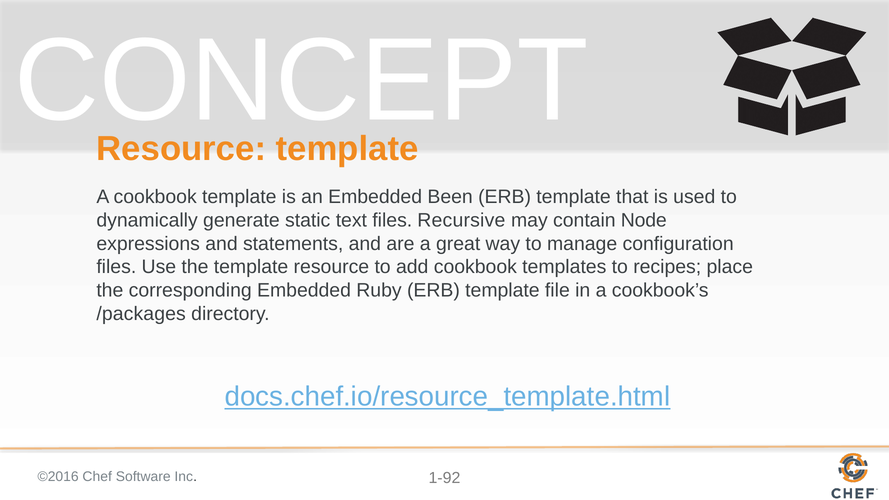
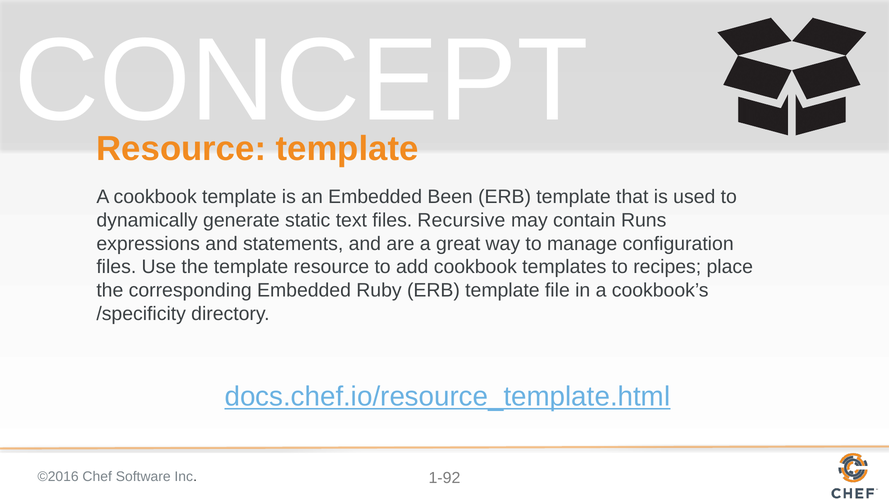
Node: Node -> Runs (644, 220)
/packages: /packages -> /specificity (141, 314)
